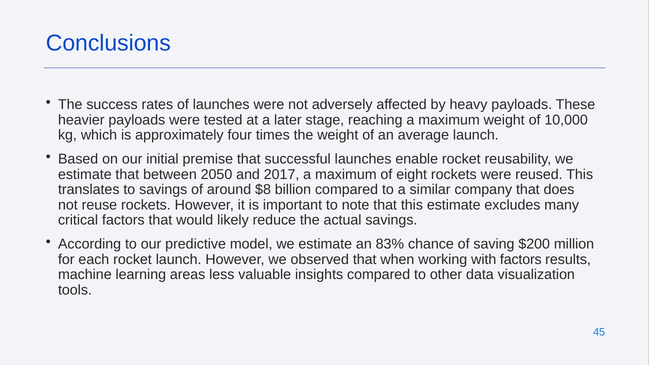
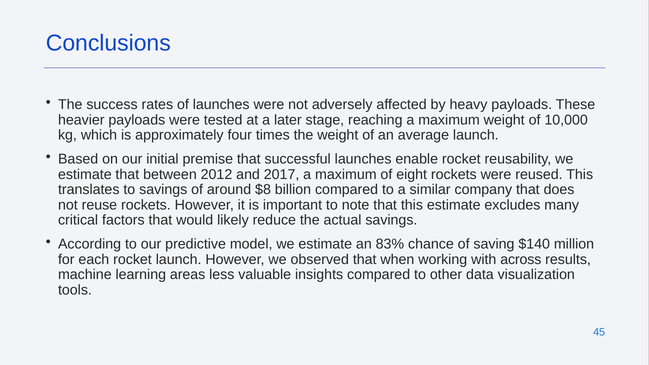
2050: 2050 -> 2012 (216, 174)
$200: $200 -> $140 (534, 244)
with factors: factors -> across (521, 260)
